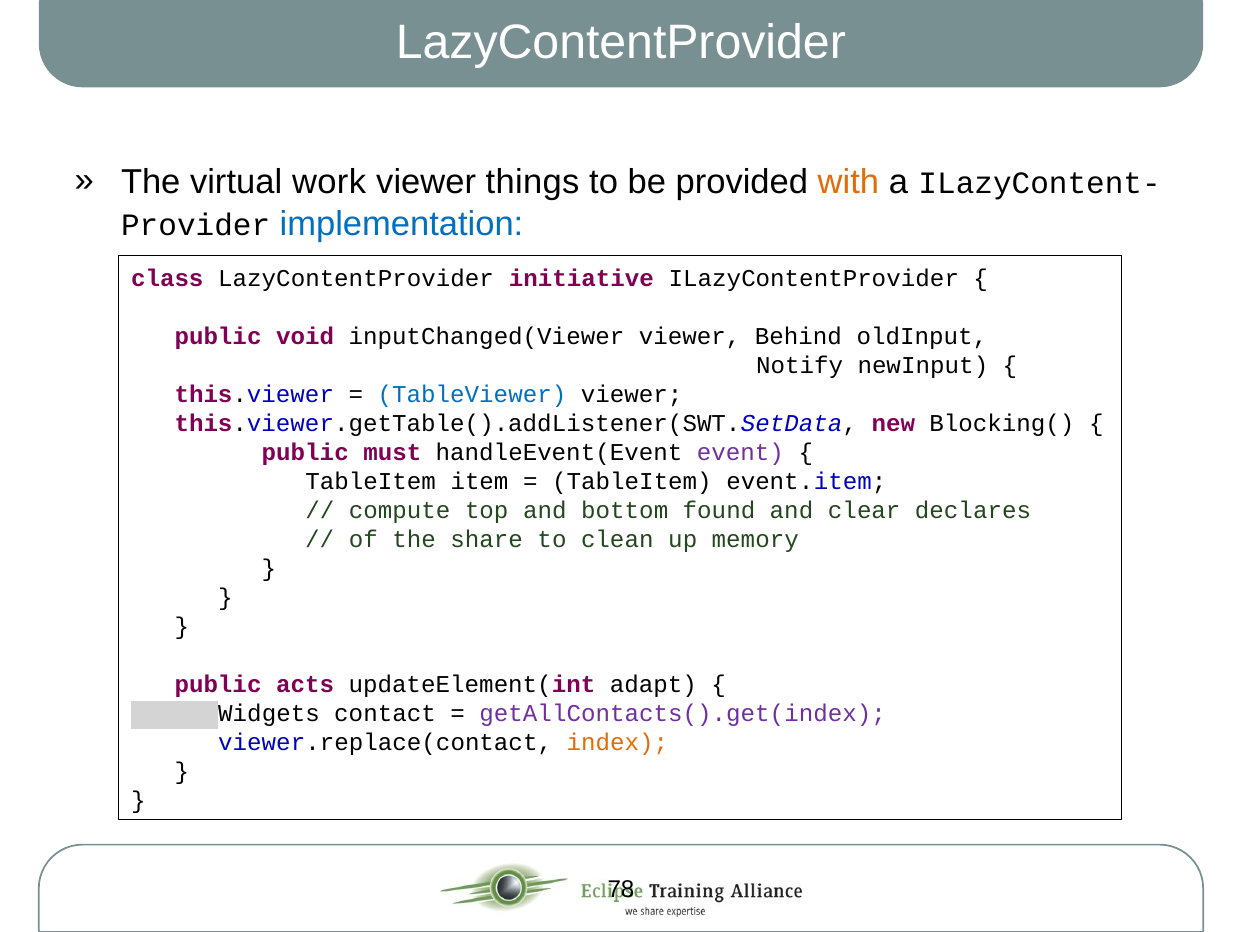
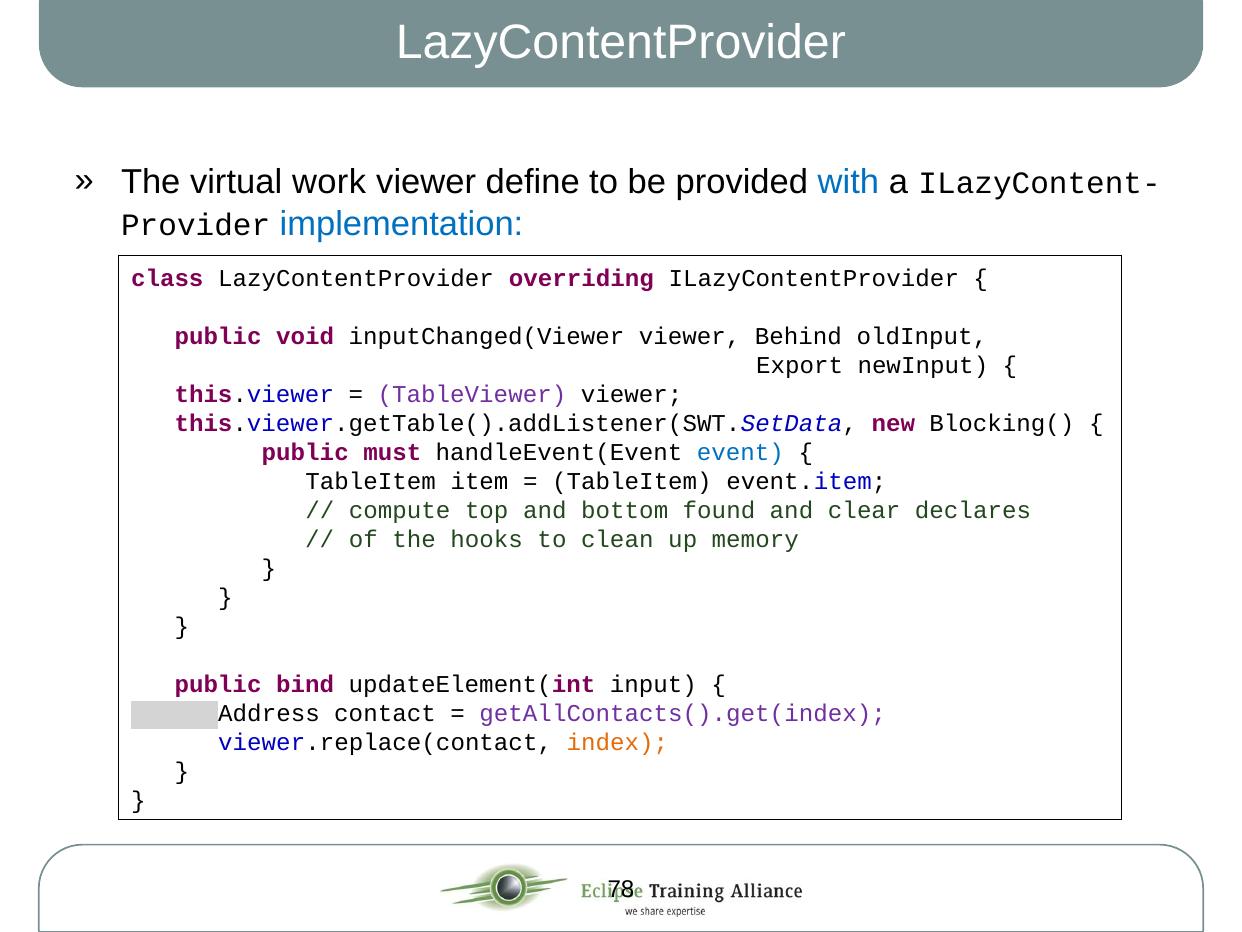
things: things -> define (533, 182)
with colour: orange -> blue (848, 182)
initiative: initiative -> overriding (581, 278)
Notify: Notify -> Export (800, 365)
TableViewer colour: blue -> purple (472, 394)
event colour: purple -> blue (740, 452)
share: share -> hooks (487, 539)
acts: acts -> bind (305, 684)
adapt: adapt -> input (653, 684)
Widgets: Widgets -> Address (269, 713)
